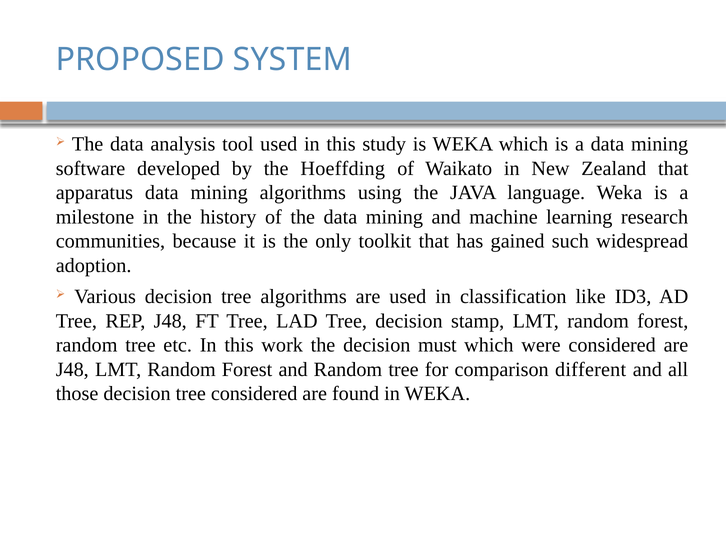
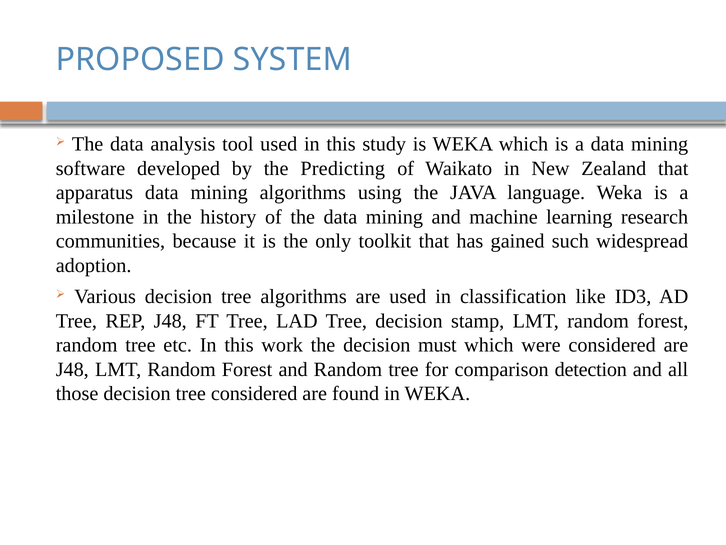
Hoeffding: Hoeffding -> Predicting (343, 168)
different: different -> detection (591, 369)
